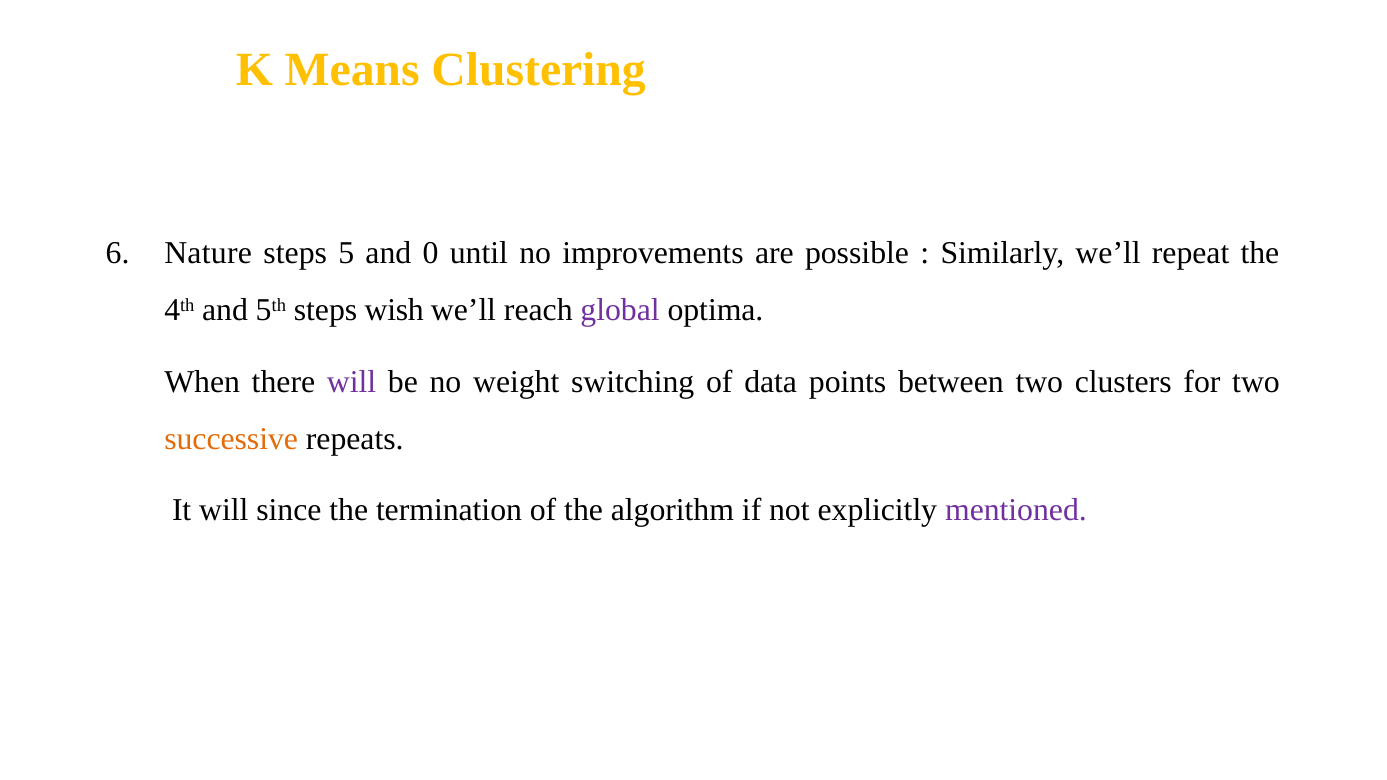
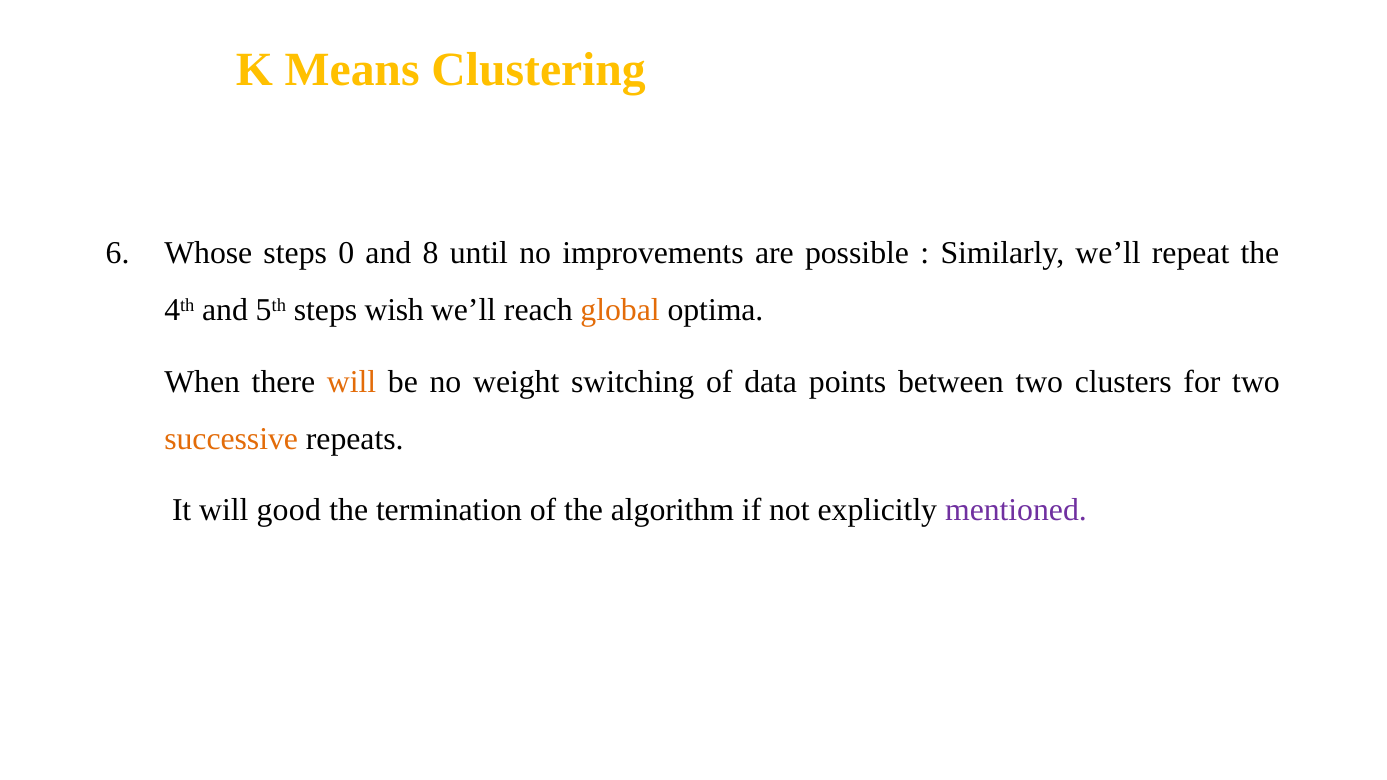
Nature: Nature -> Whose (208, 253)
5: 5 -> 0 (346, 253)
0: 0 -> 8 (430, 253)
global colour: purple -> orange (620, 310)
will colour: purple -> orange (352, 382)
since: since -> good (289, 511)
